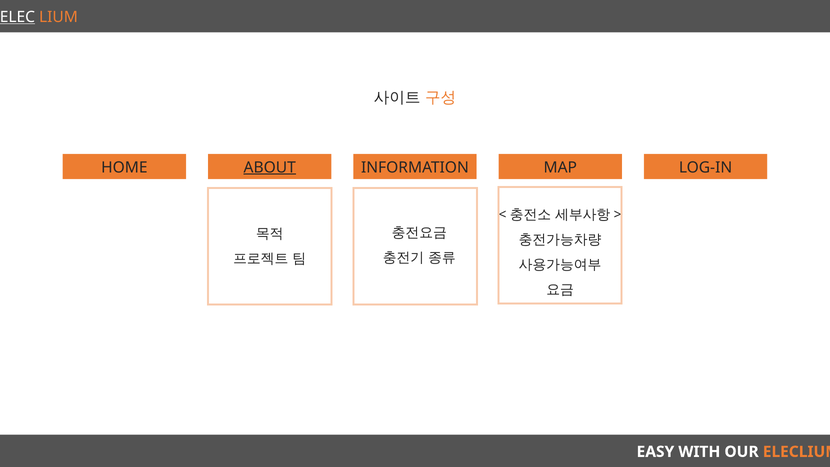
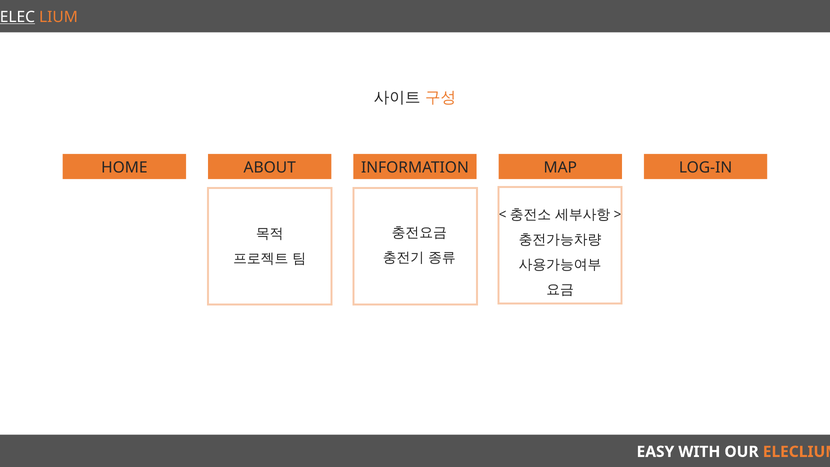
ABOUT underline: present -> none (270, 167)
